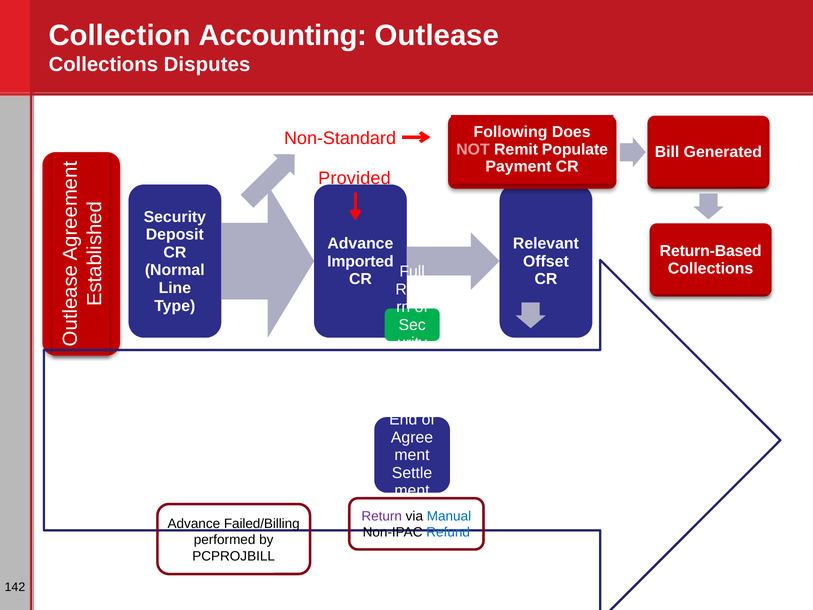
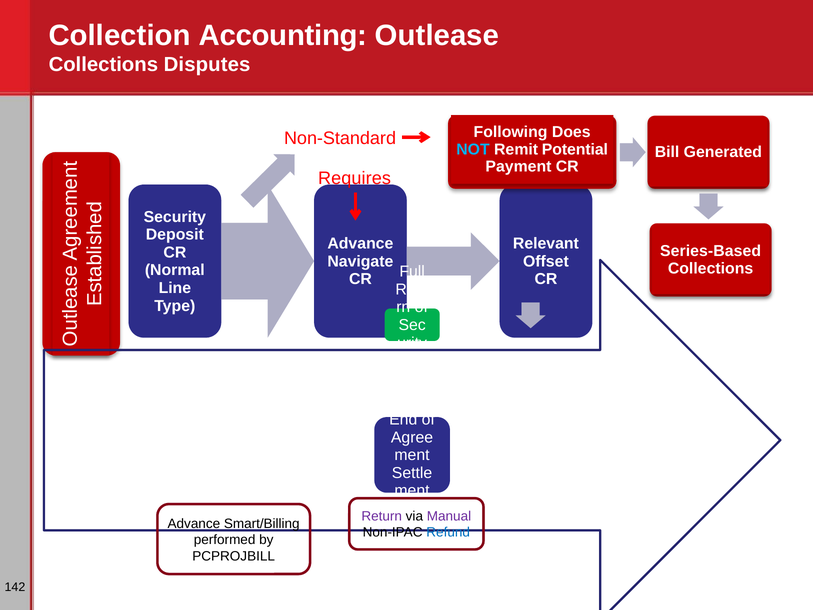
NOT colour: pink -> light blue (473, 149)
Populate: Populate -> Potential (575, 149)
Provided: Provided -> Requires (355, 178)
Return-Based: Return-Based -> Series-Based (711, 251)
Imported: Imported -> Navigate (360, 261)
Manual colour: blue -> purple (449, 516)
Failed/Billing: Failed/Billing -> Smart/Billing (262, 524)
